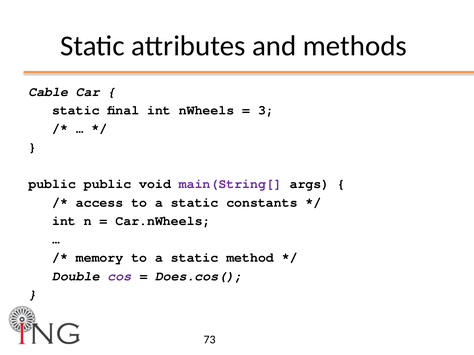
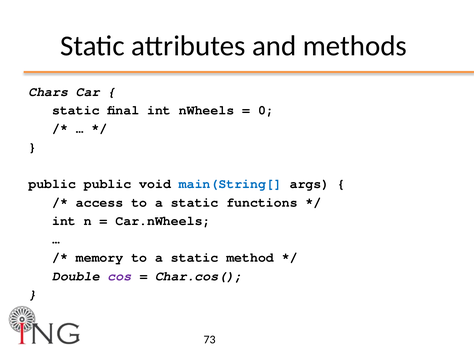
Cable: Cable -> Chars (48, 92)
3: 3 -> 0 (266, 110)
main(String[ colour: purple -> blue (230, 184)
constants: constants -> functions (262, 203)
Does.cos(: Does.cos( -> Char.cos( (199, 276)
